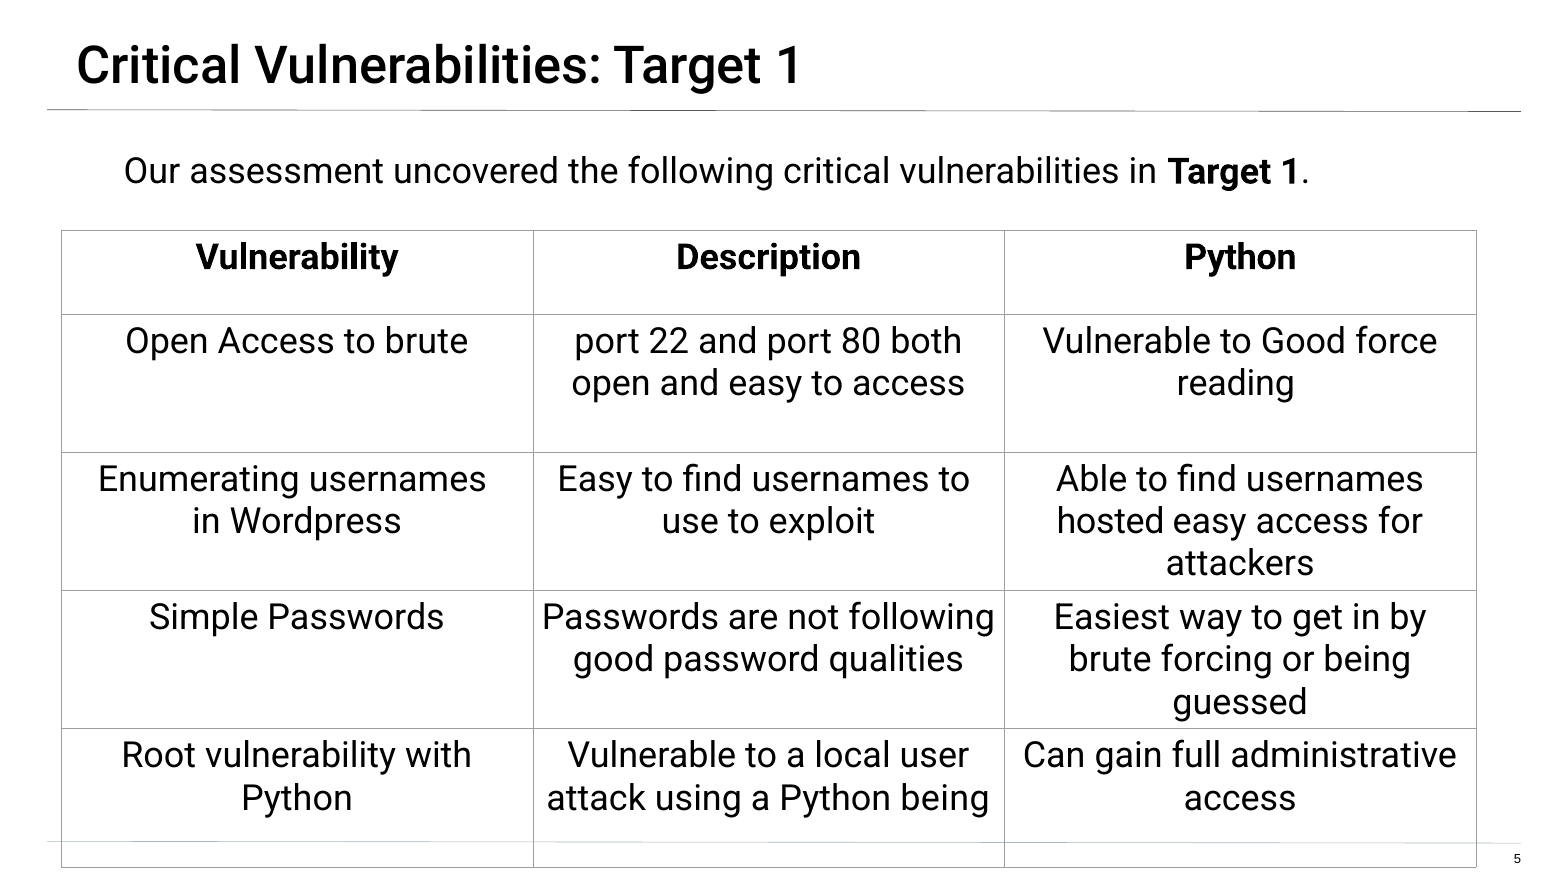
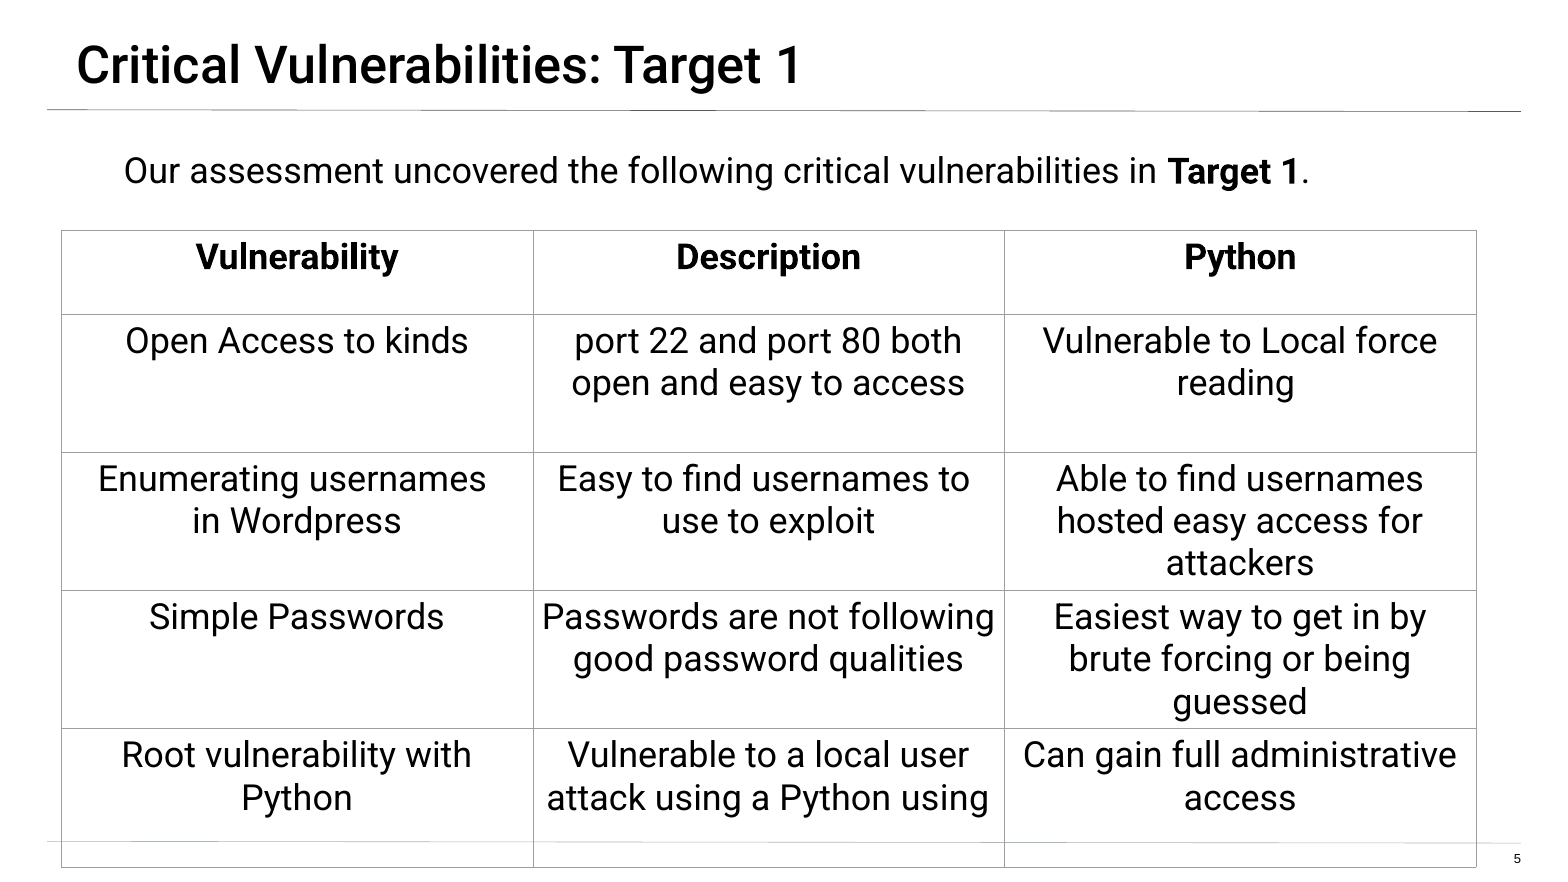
to brute: brute -> kinds (427, 342)
to Good: Good -> Local (1304, 342)
Python being: being -> using (945, 798)
